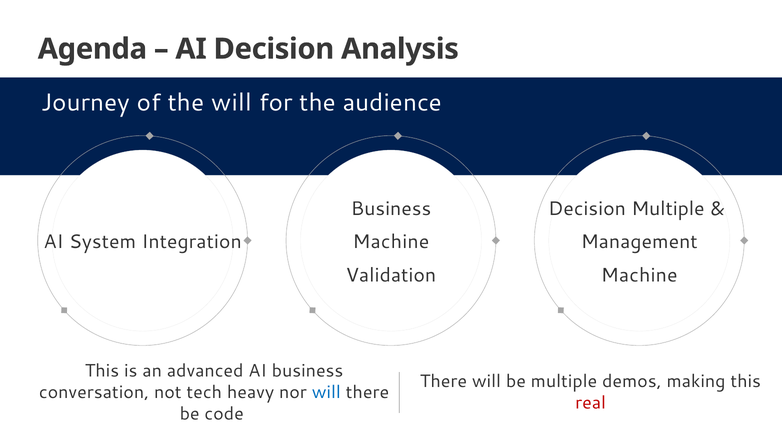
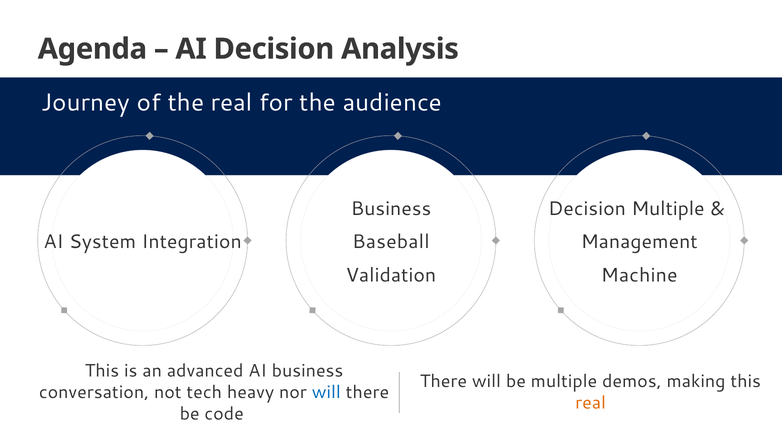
the will: will -> real (232, 103)
Machine: Machine -> Baseball (391, 242)
real colour: red -> orange (591, 403)
